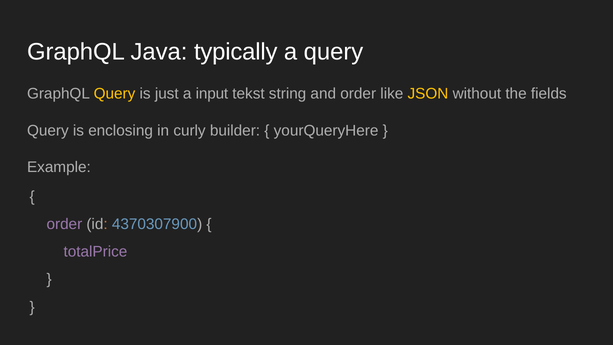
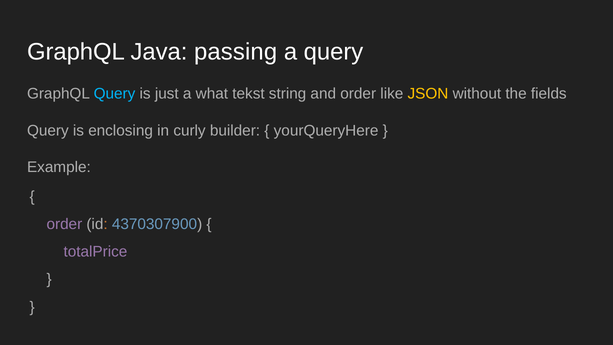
typically: typically -> passing (236, 52)
Query colour: yellow -> light blue (115, 94)
input: input -> what (212, 94)
